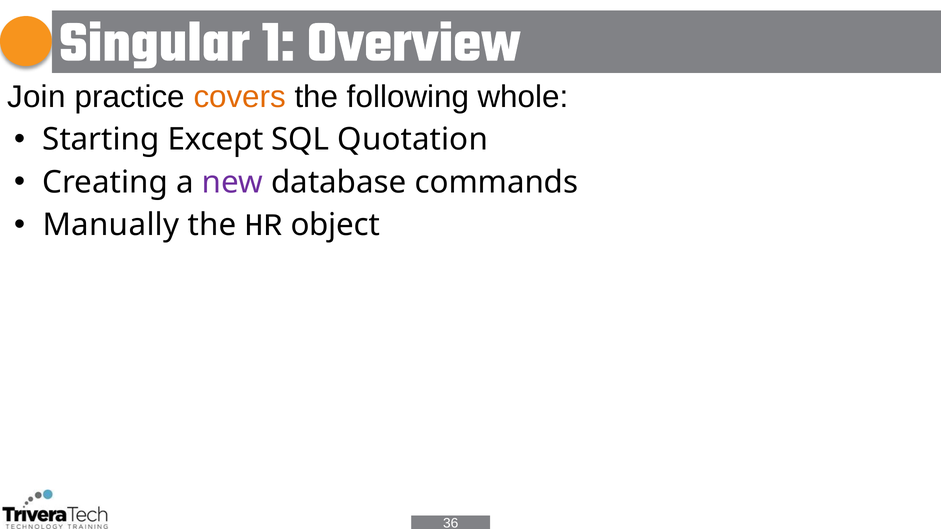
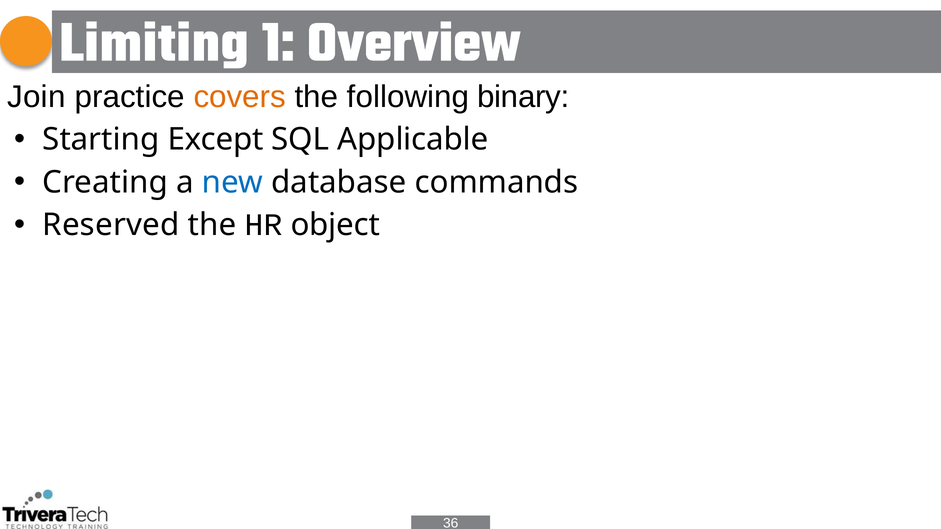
Singular: Singular -> Limiting (154, 41)
whole: whole -> binary (523, 97)
Quotation: Quotation -> Applicable (413, 140)
new colour: purple -> blue (232, 182)
Manually: Manually -> Reserved (111, 225)
